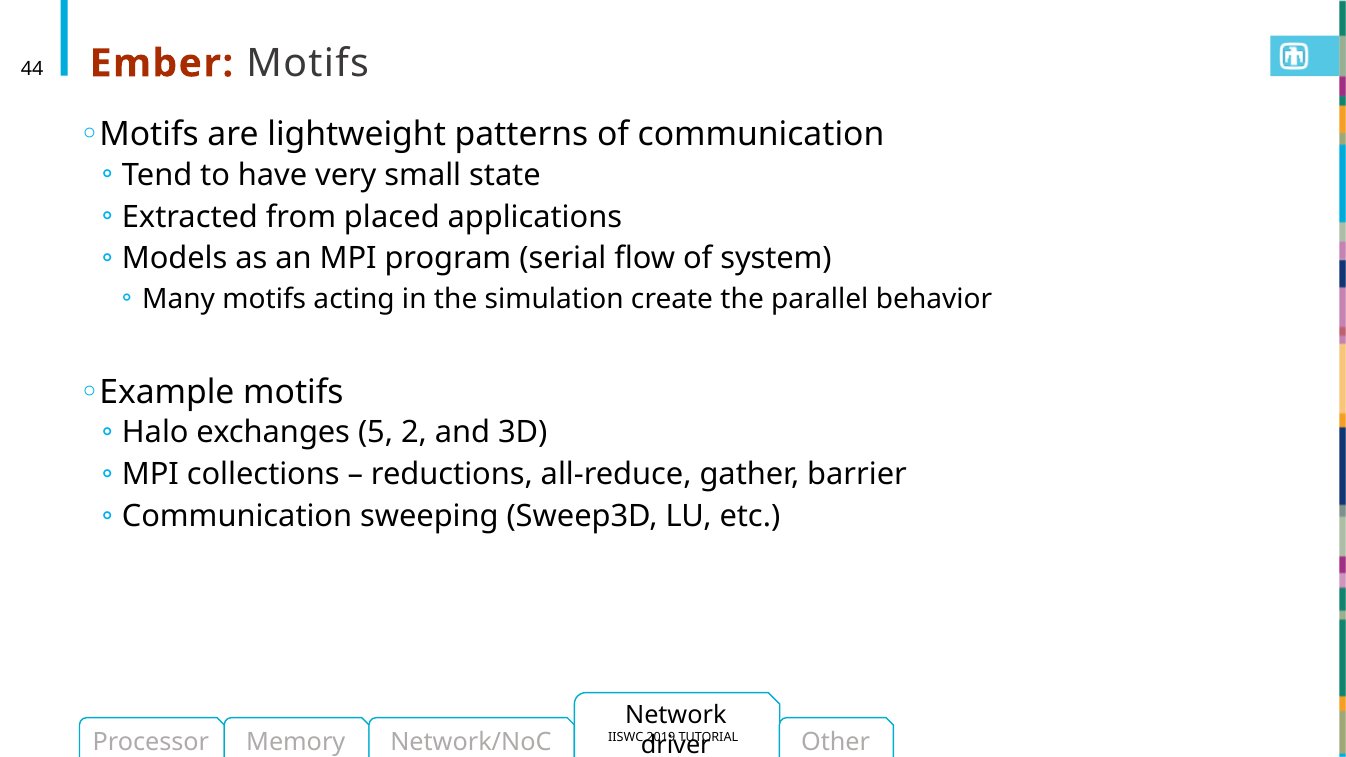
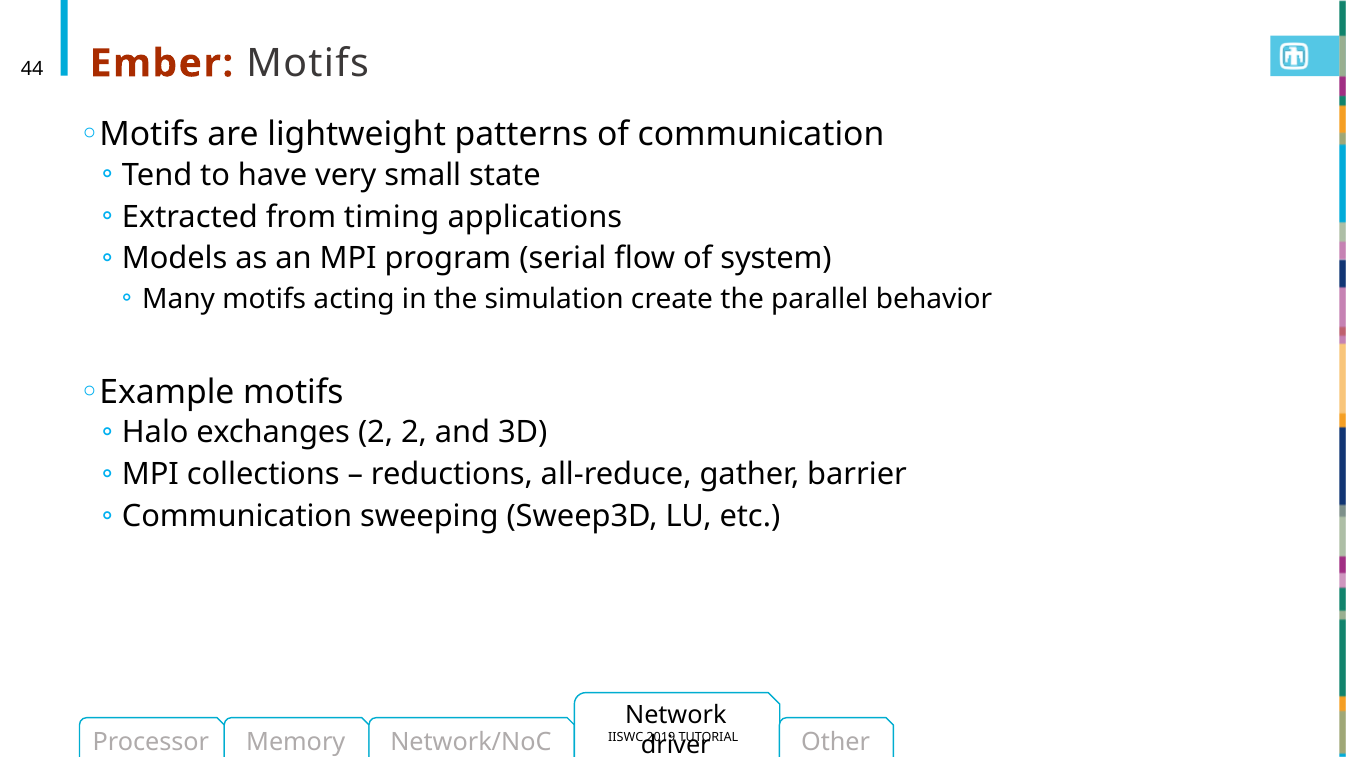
placed: placed -> timing (392, 217)
exchanges 5: 5 -> 2 (376, 433)
